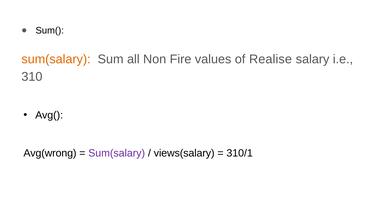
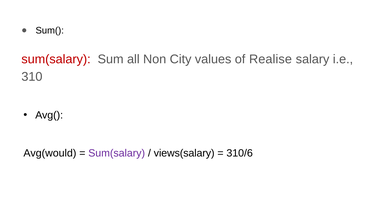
sum(salary colour: orange -> red (56, 59)
Fire: Fire -> City (181, 59)
Avg(wrong: Avg(wrong -> Avg(would (50, 153)
310/1: 310/1 -> 310/6 (240, 153)
